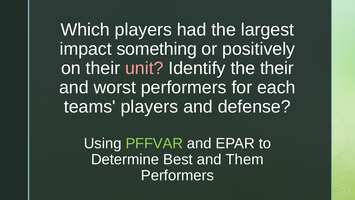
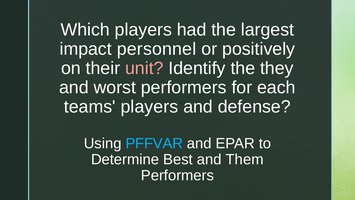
something: something -> personnel (157, 49)
the their: their -> they (277, 68)
PFFVAR colour: light green -> light blue (154, 143)
